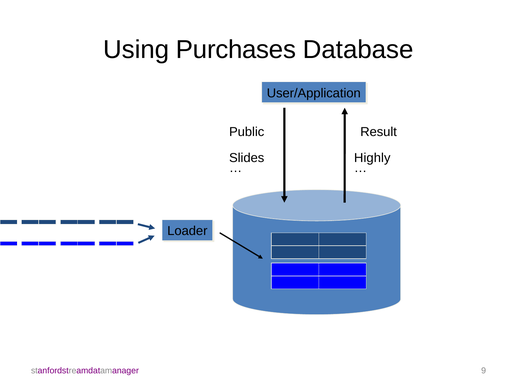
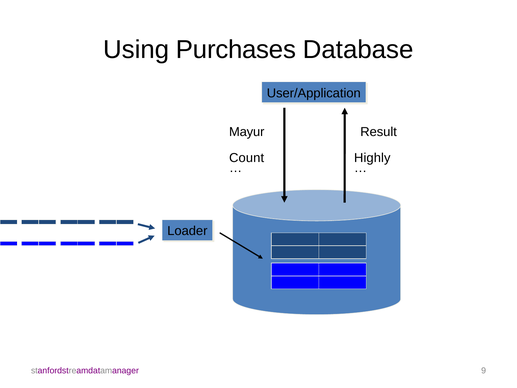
Public: Public -> Mayur (247, 132)
Slides: Slides -> Count (247, 158)
